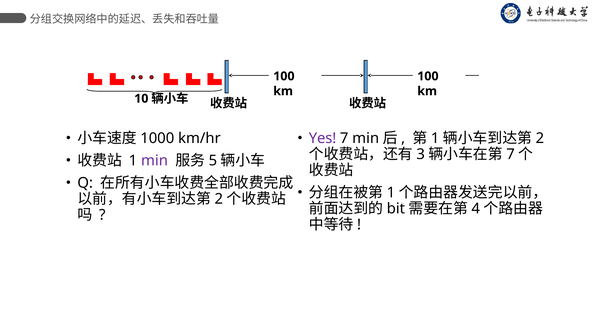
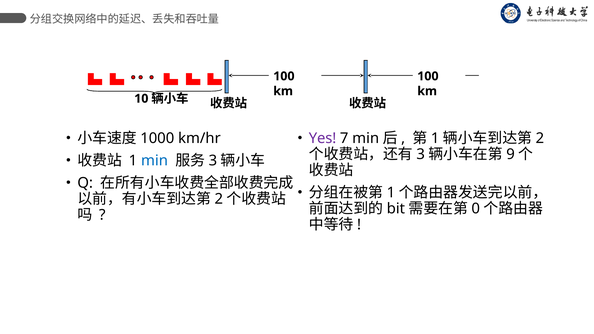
7: 7 -> 9 (510, 154)
min colour: purple -> blue (155, 161)
5: 5 -> 3 (213, 161)
4: 4 -> 0 (476, 209)
